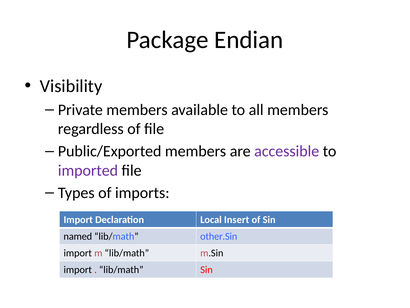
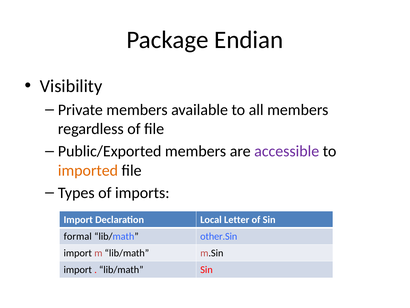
imported colour: purple -> orange (88, 170)
Insert: Insert -> Letter (237, 219)
named: named -> formal (78, 236)
